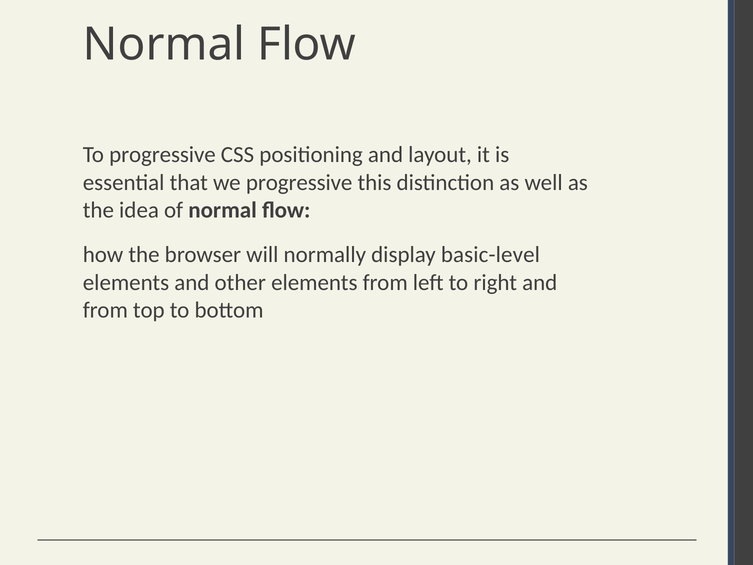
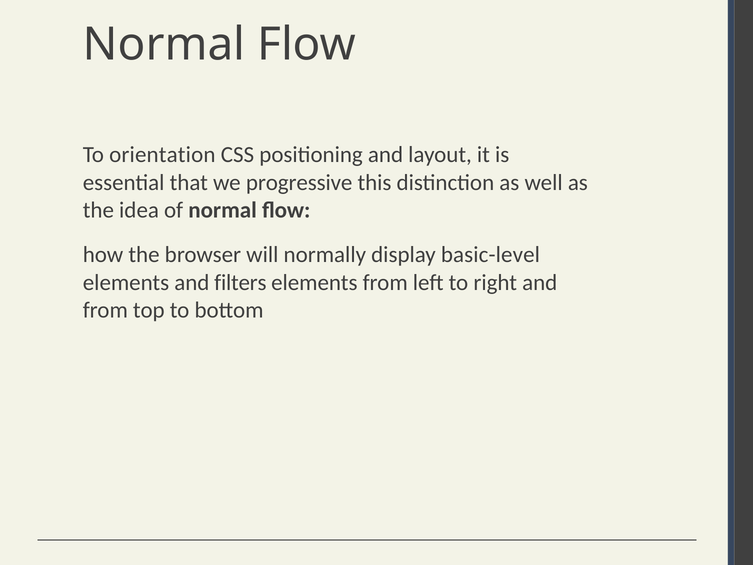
To progressive: progressive -> orientation (162, 155)
other: other -> filters (240, 282)
